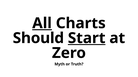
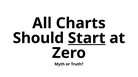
All underline: present -> none (42, 23)
